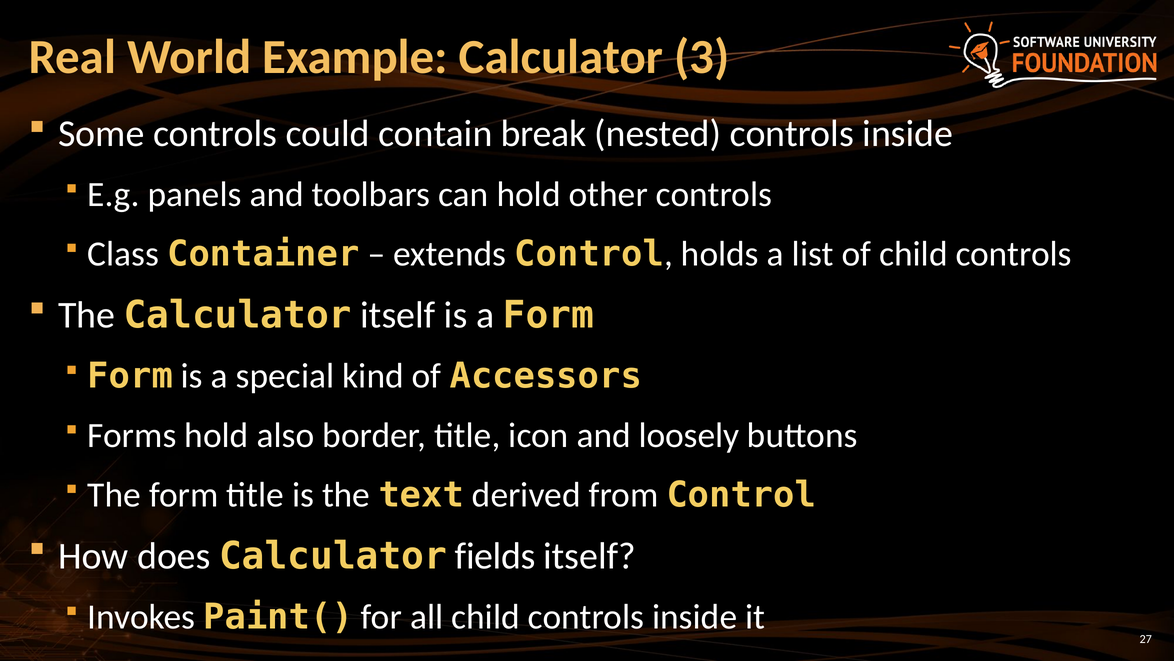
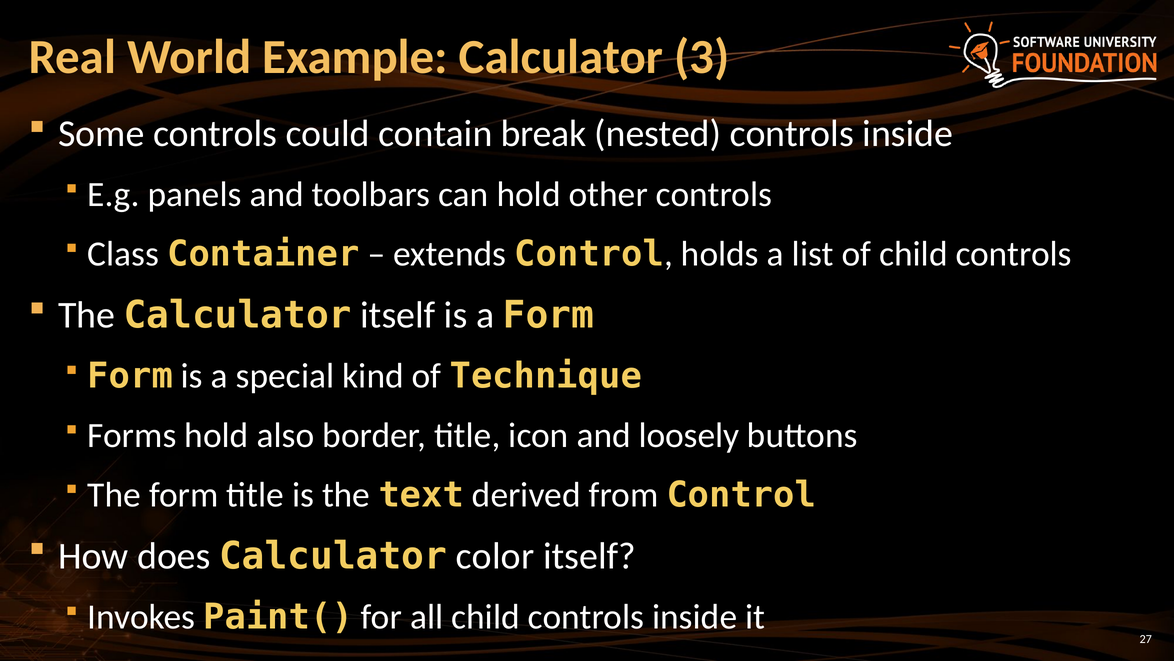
Accessors: Accessors -> Technique (546, 376)
fields: fields -> color (495, 556)
